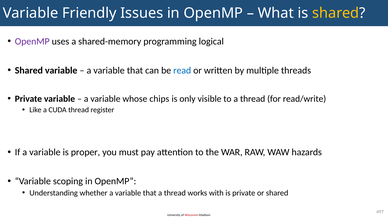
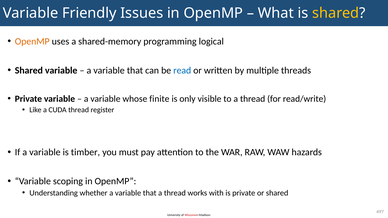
OpenMP colour: purple -> orange (32, 41)
chips: chips -> finite (159, 99)
proper: proper -> timber (85, 152)
